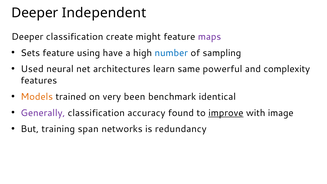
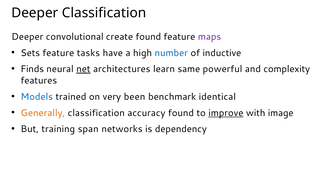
Deeper Independent: Independent -> Classification (104, 13)
Deeper classification: classification -> convolutional (75, 37)
create might: might -> found (148, 37)
using: using -> tasks (88, 53)
sampling: sampling -> inductive (222, 53)
Used: Used -> Finds (32, 69)
net underline: none -> present (83, 69)
Models colour: orange -> blue (37, 97)
Generally colour: purple -> orange (43, 113)
redundancy: redundancy -> dependency (181, 129)
